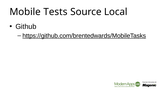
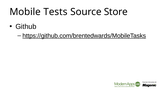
Local: Local -> Store (116, 12)
